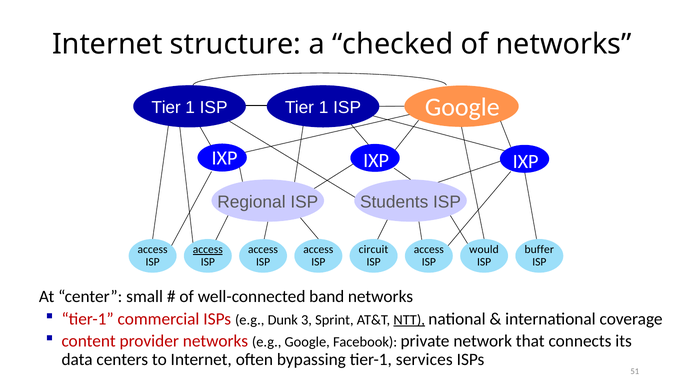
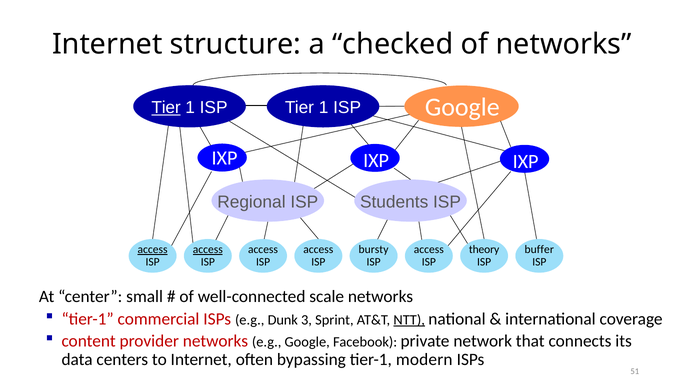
Tier underline: none -> present (166, 108)
access underline: none -> present (153, 250)
circuit: circuit -> bursty (374, 250)
would: would -> theory (484, 250)
band: band -> scale (327, 297)
services: services -> modern (424, 360)
